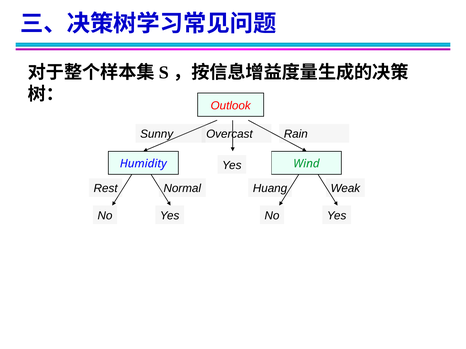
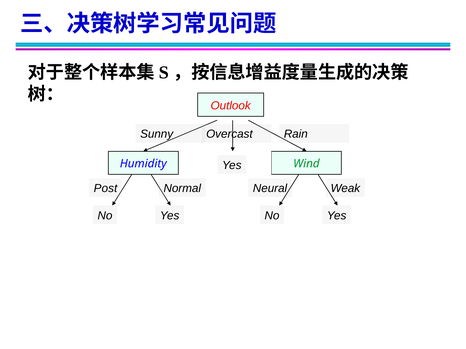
Rest: Rest -> Post (106, 189)
Huang: Huang -> Neural (270, 189)
